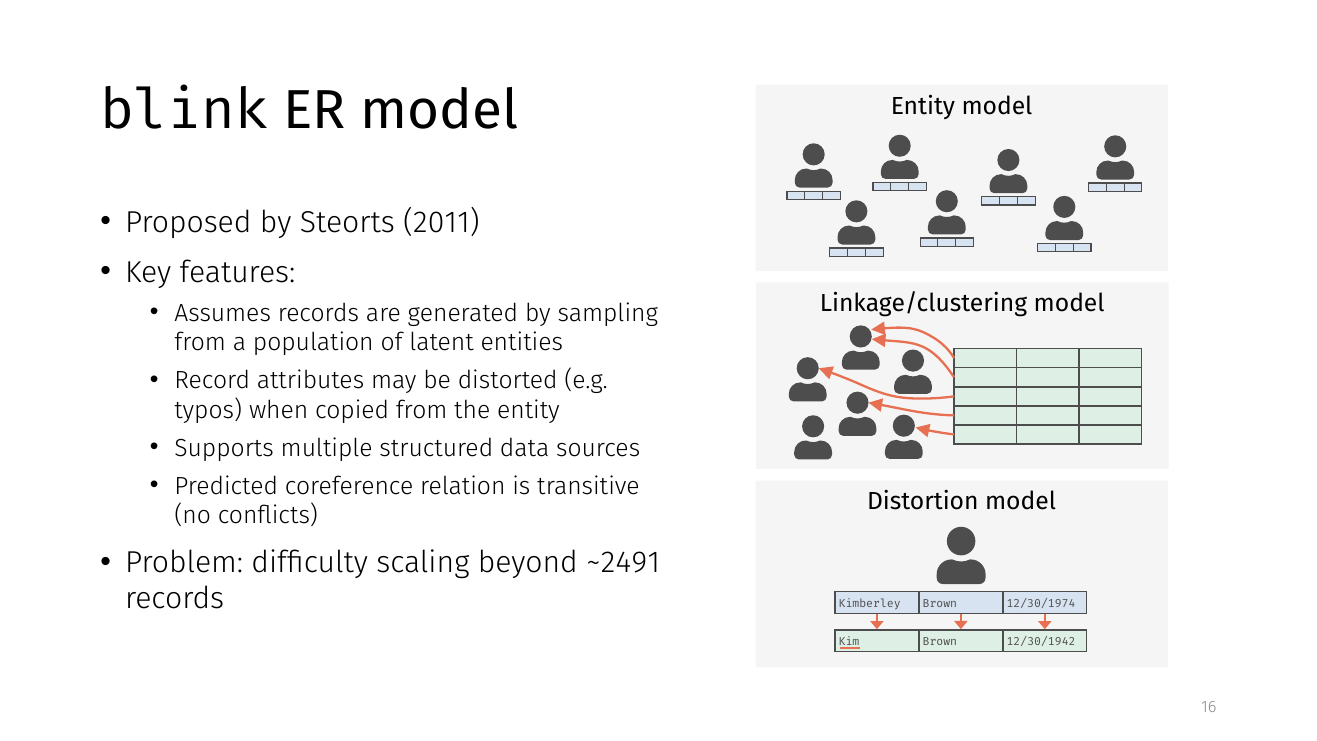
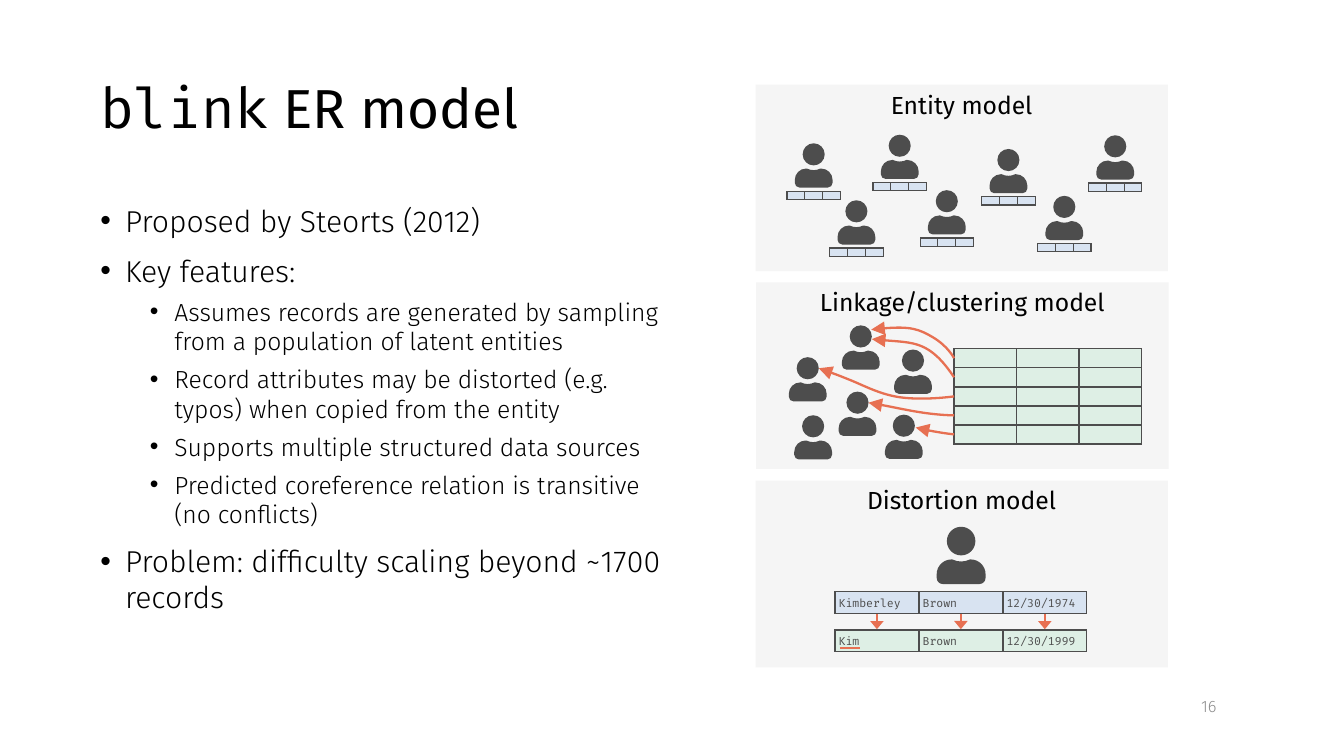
2011: 2011 -> 2012 (442, 222)
~2491: ~2491 -> ~1700 (623, 563)
12/30/1942: 12/30/1942 -> 12/30/1999 (1041, 642)
